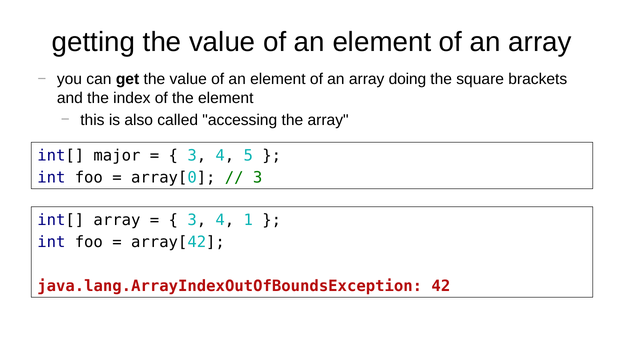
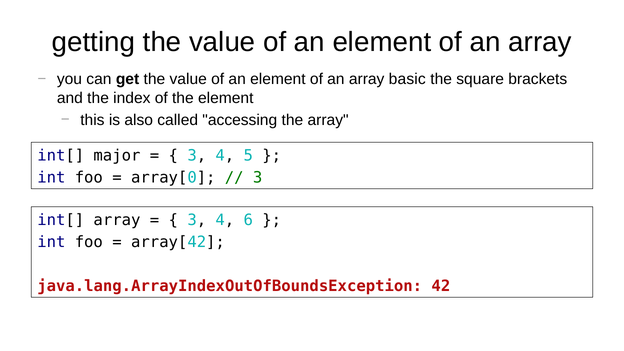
doing: doing -> basic (407, 79)
1: 1 -> 6 (248, 220)
